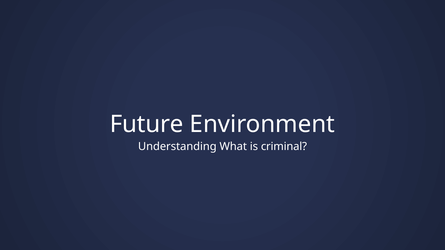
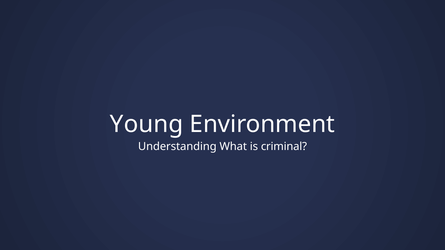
Future: Future -> Young (147, 124)
